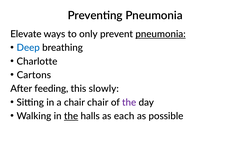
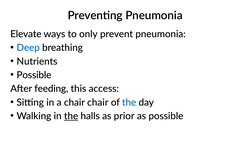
pneumonia underline: present -> none (161, 34)
Charlotte: Charlotte -> Nutrients (37, 62)
Cartons: Cartons -> Possible (34, 75)
slowly: slowly -> access (104, 89)
the colour: purple -> blue (129, 103)
each: each -> prior (124, 116)
